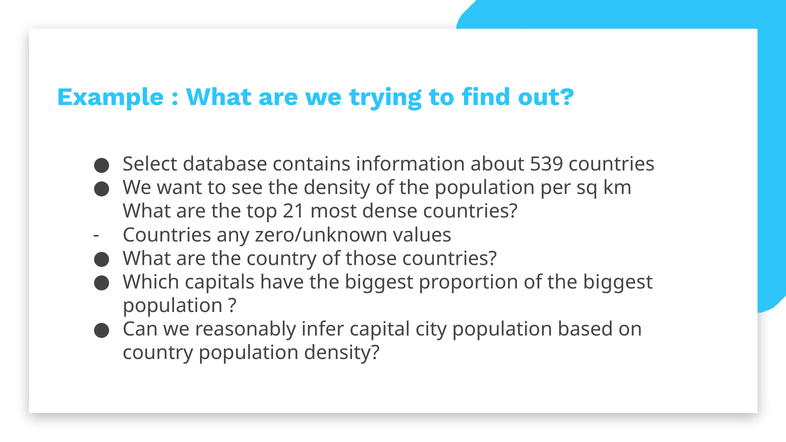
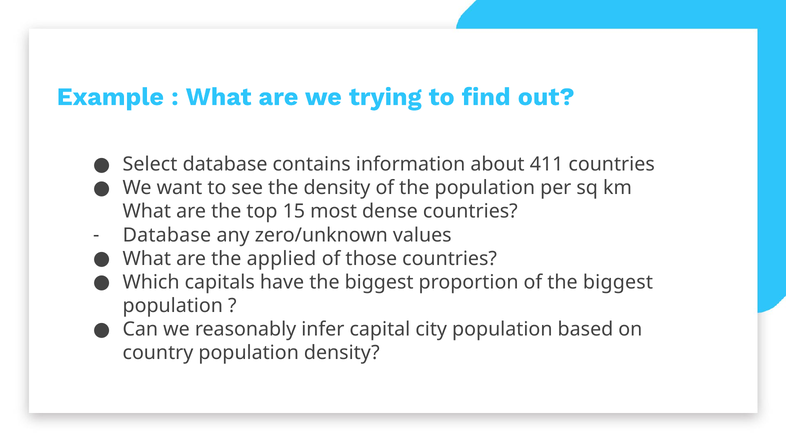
539: 539 -> 411 (547, 164)
21: 21 -> 15 (294, 212)
Countries: Countries -> Database (167, 235)
the country: country -> applied (281, 259)
